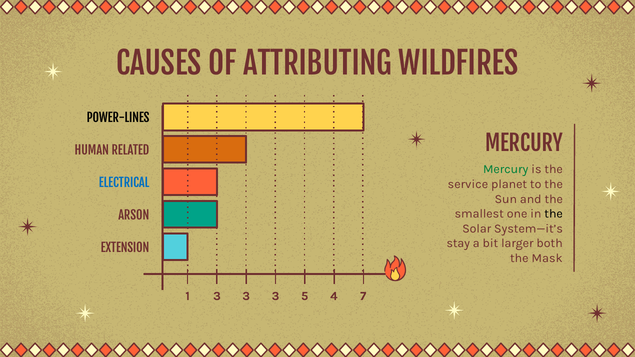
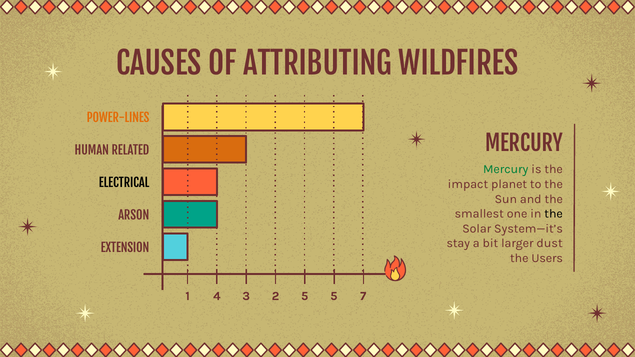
POWER-LINES colour: black -> orange (118, 118)
ELECTRICAL colour: blue -> black (124, 183)
service: service -> impact (468, 184)
both: both -> dust (550, 244)
Mask: Mask -> Users (547, 258)
1 3: 3 -> 4 (217, 296)
3: 3 -> 2 (275, 296)
5 4: 4 -> 5 (334, 296)
